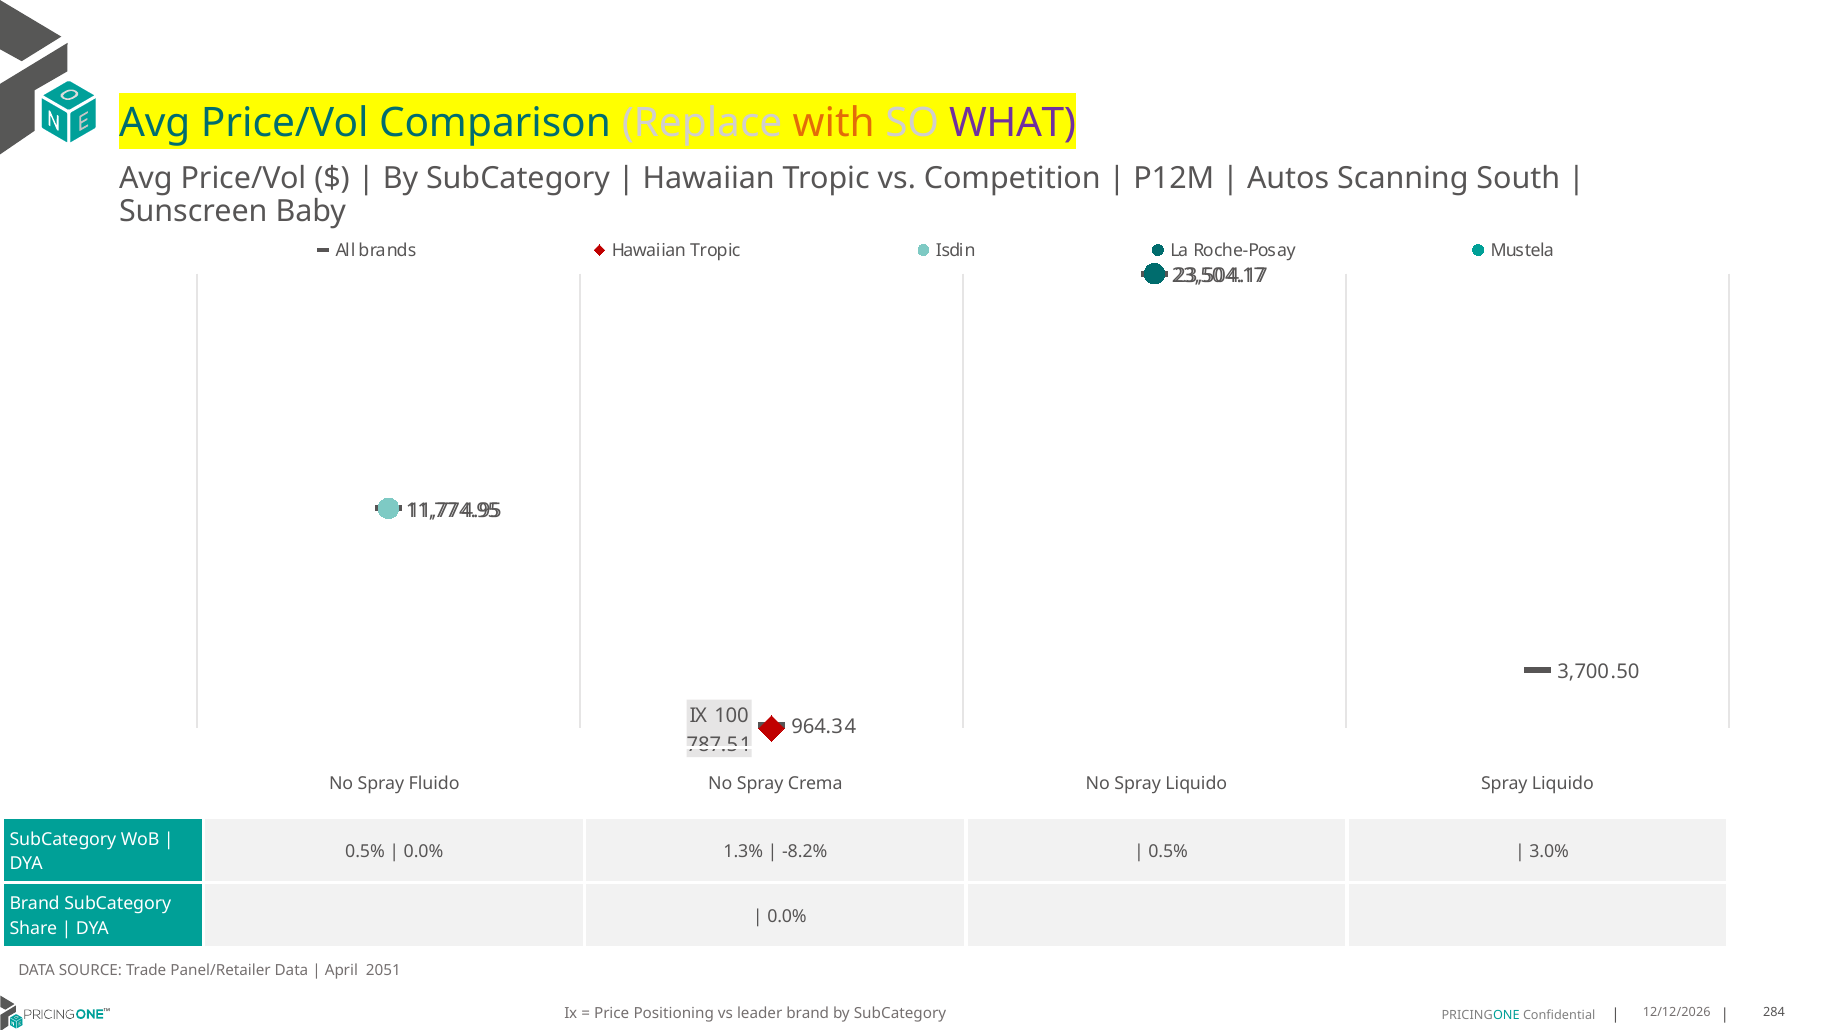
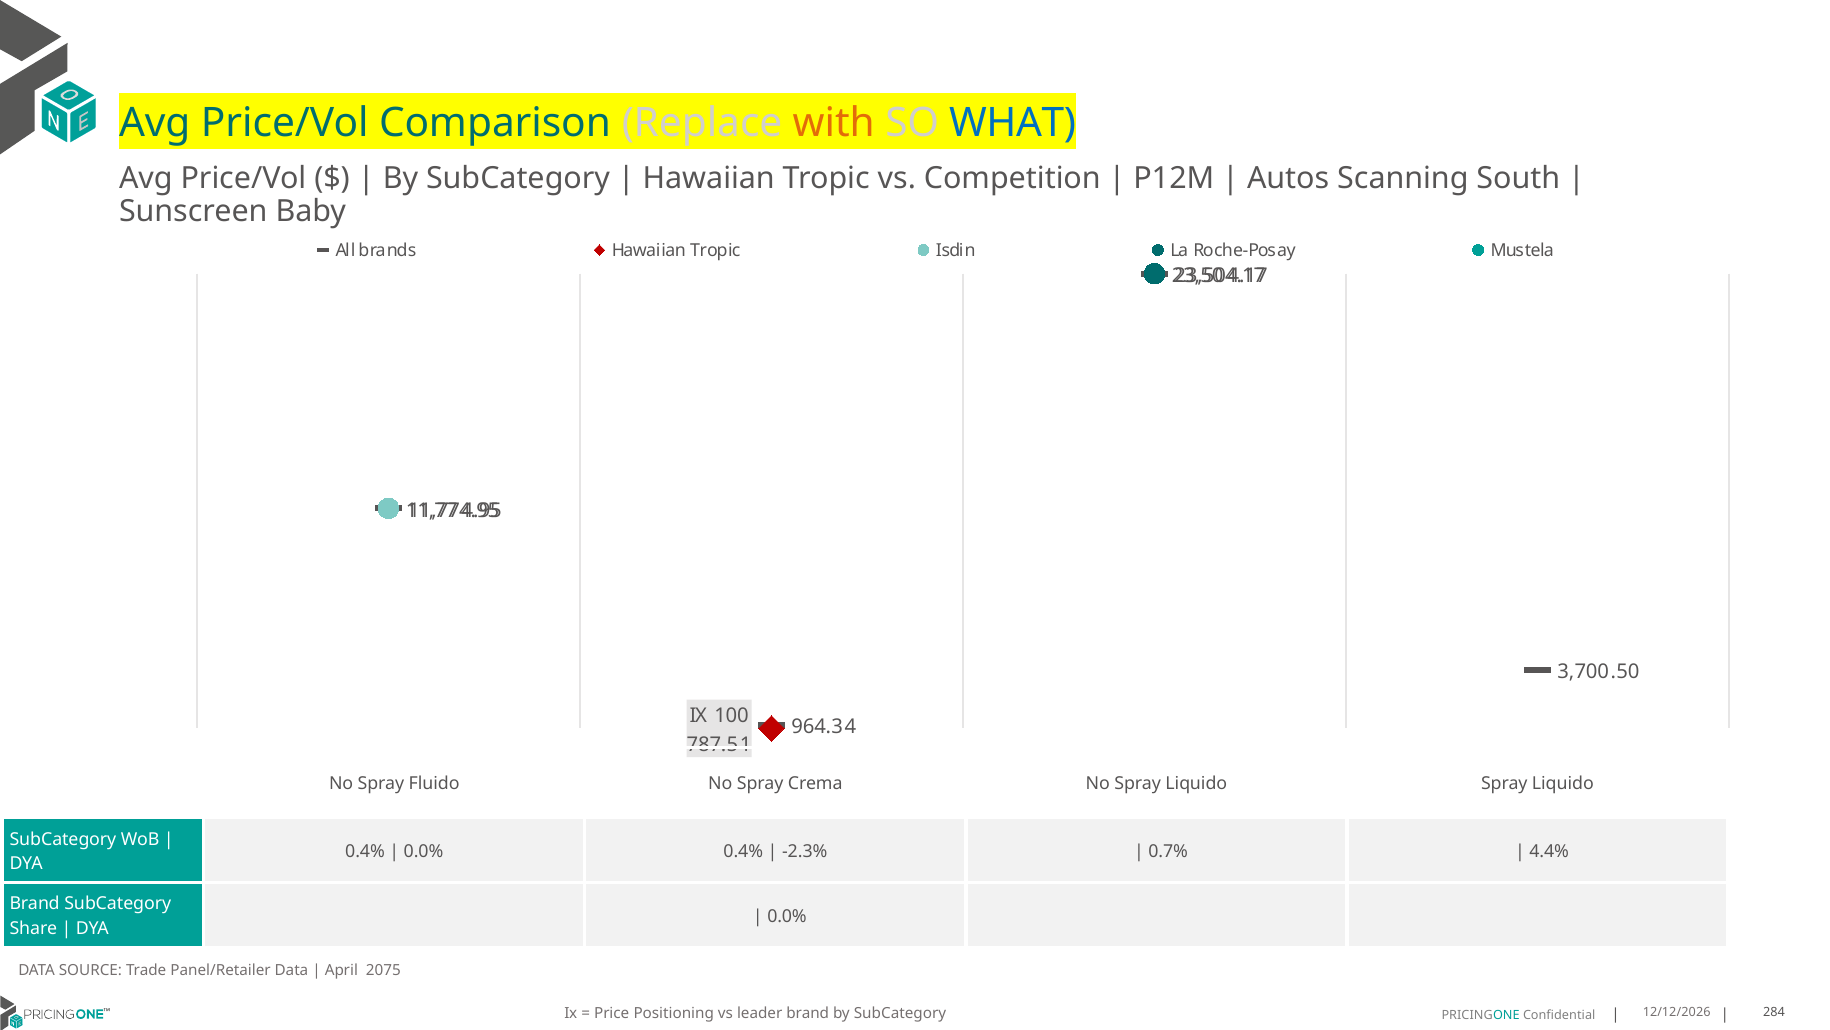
WHAT colour: purple -> blue (1013, 123)
0.5%: 0.5% -> 0.4% (365, 851)
0.0% 1.3%: 1.3% -> 0.4% (743, 851)
-8.2%: -8.2% -> -2.3% (805, 851)
0.5%: 0.5% -> 0.7% (1168, 851)
3.0%: 3.0% -> 4.4% (1549, 851)
2051: 2051 -> 2075 (383, 970)
